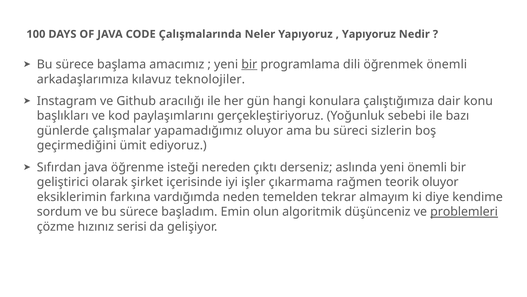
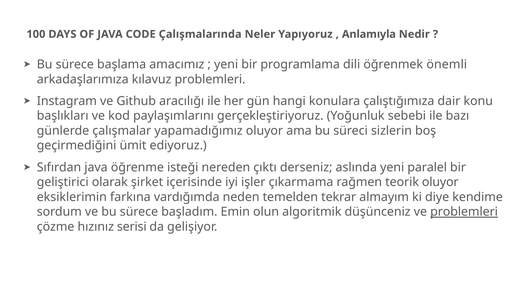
Yapıyoruz: Yapıyoruz -> Anlamıyla (369, 34)
bir underline: present -> none (249, 64)
kılavuz teknolojiler: teknolojiler -> problemleri (210, 79)
yeni önemli: önemli -> paralel (427, 167)
